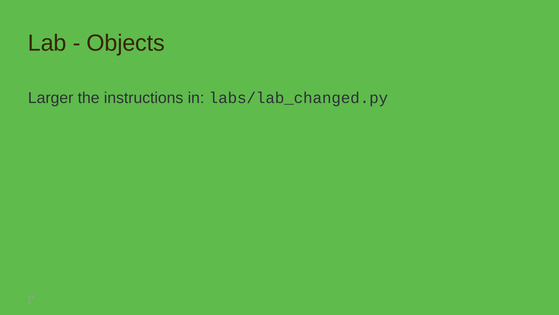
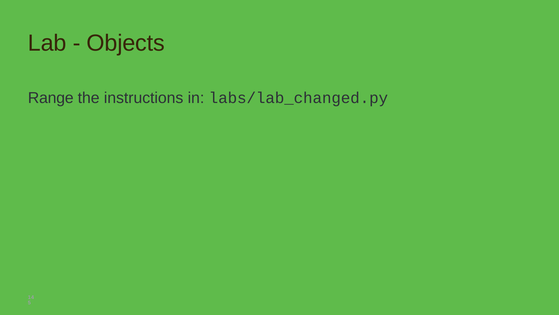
Larger: Larger -> Range (51, 98)
